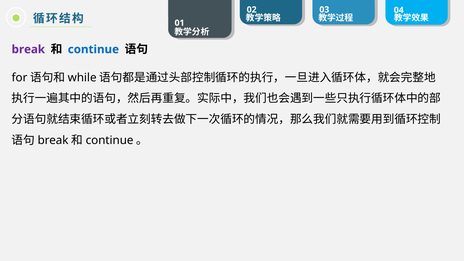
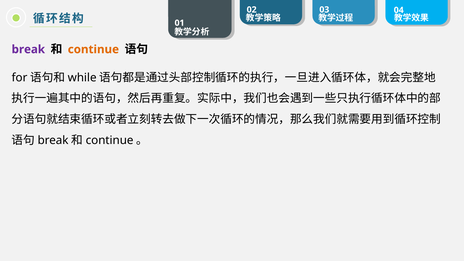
continue colour: blue -> orange (93, 49)
